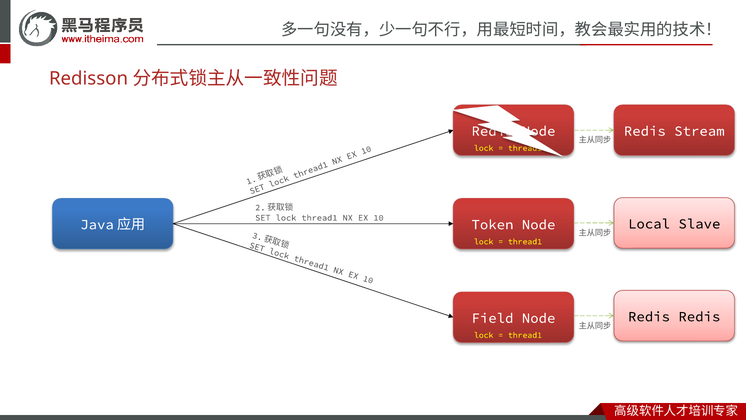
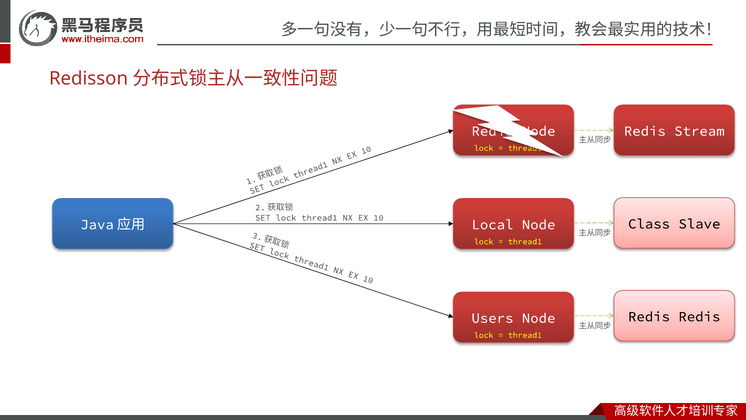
Local: Local -> Class (649, 224)
Token: Token -> Local (492, 224)
Field: Field -> Users (492, 318)
